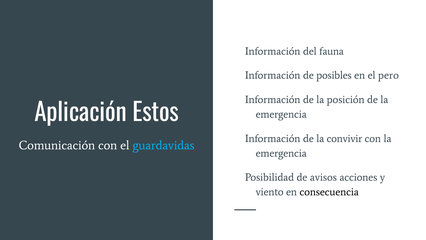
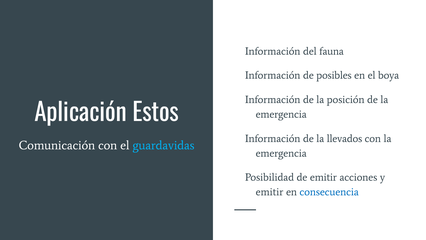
pero: pero -> boya (389, 75)
convivir: convivir -> llevados (344, 138)
de avisos: avisos -> emitir (323, 177)
viento: viento -> emitir (270, 192)
consecuencia colour: black -> blue (329, 192)
